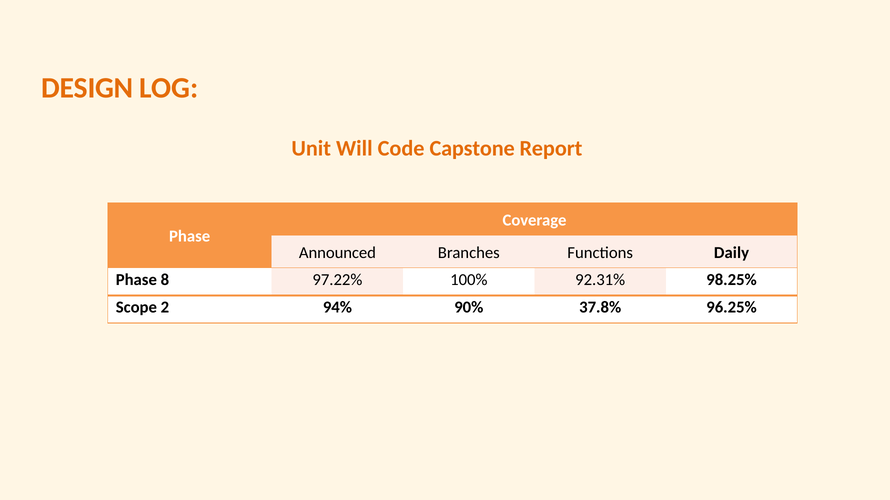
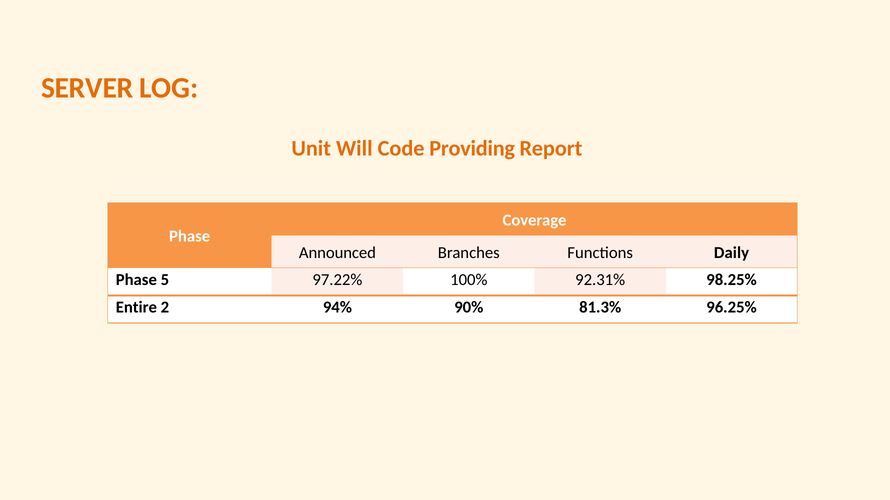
DESIGN: DESIGN -> SERVER (87, 88)
Capstone: Capstone -> Providing (472, 149)
8: 8 -> 5 (165, 280)
Scope: Scope -> Entire (136, 308)
37.8%: 37.8% -> 81.3% (600, 308)
